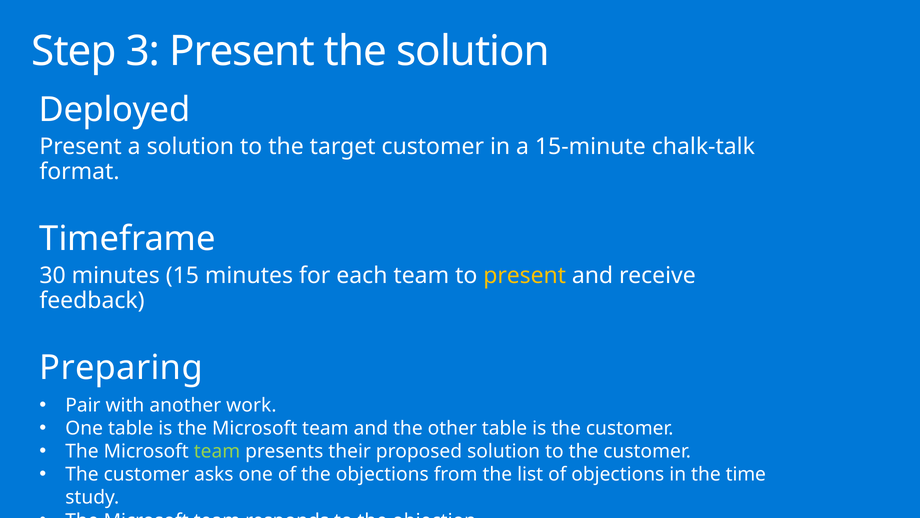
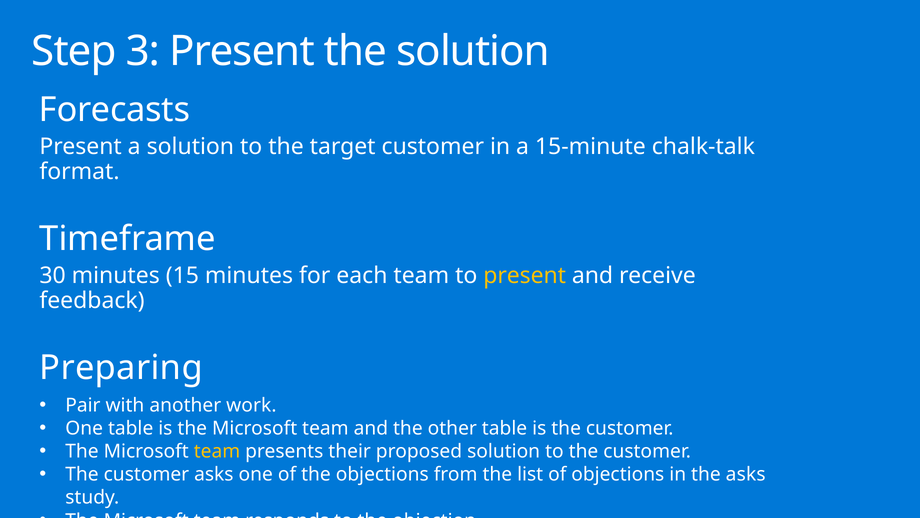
Deployed: Deployed -> Forecasts (115, 110)
team colour: light green -> yellow (217, 451)
the time: time -> asks (746, 474)
